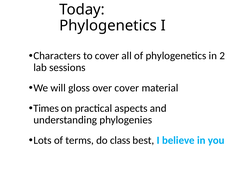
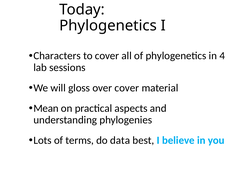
2: 2 -> 4 (222, 56)
Times: Times -> Mean (46, 108)
class: class -> data (120, 140)
